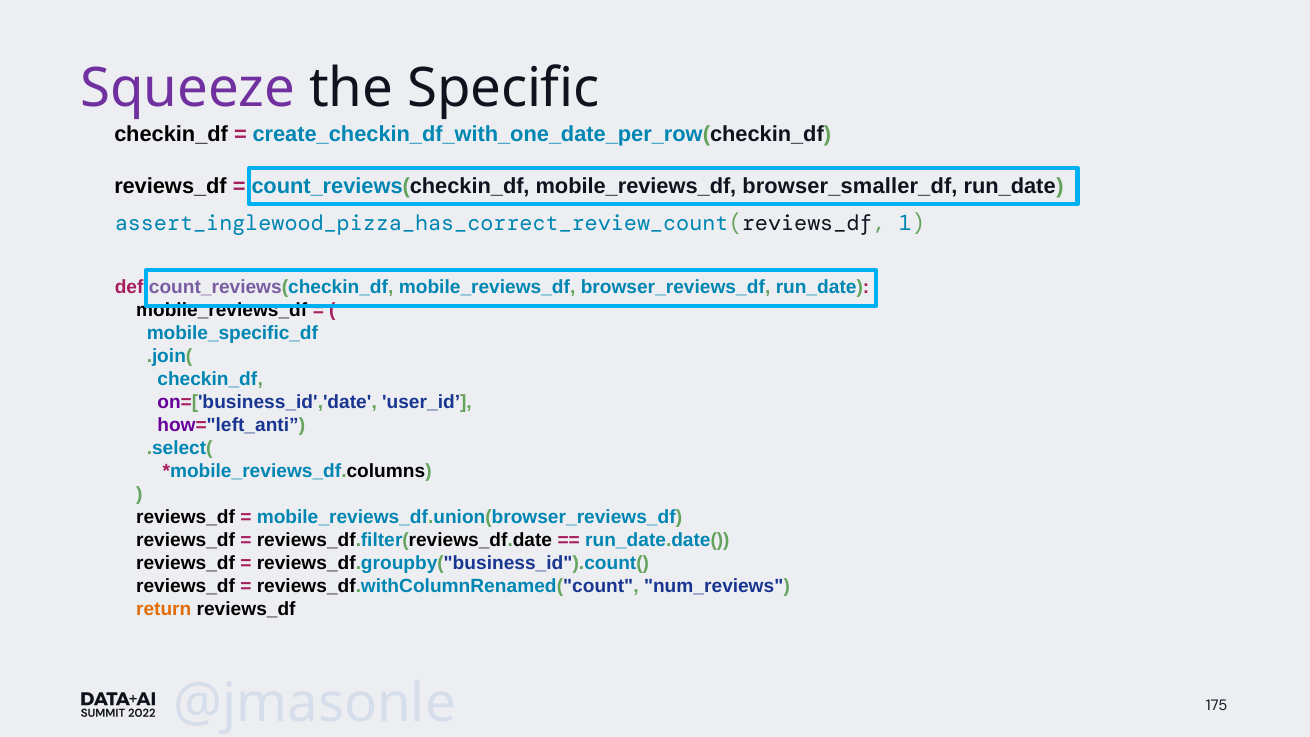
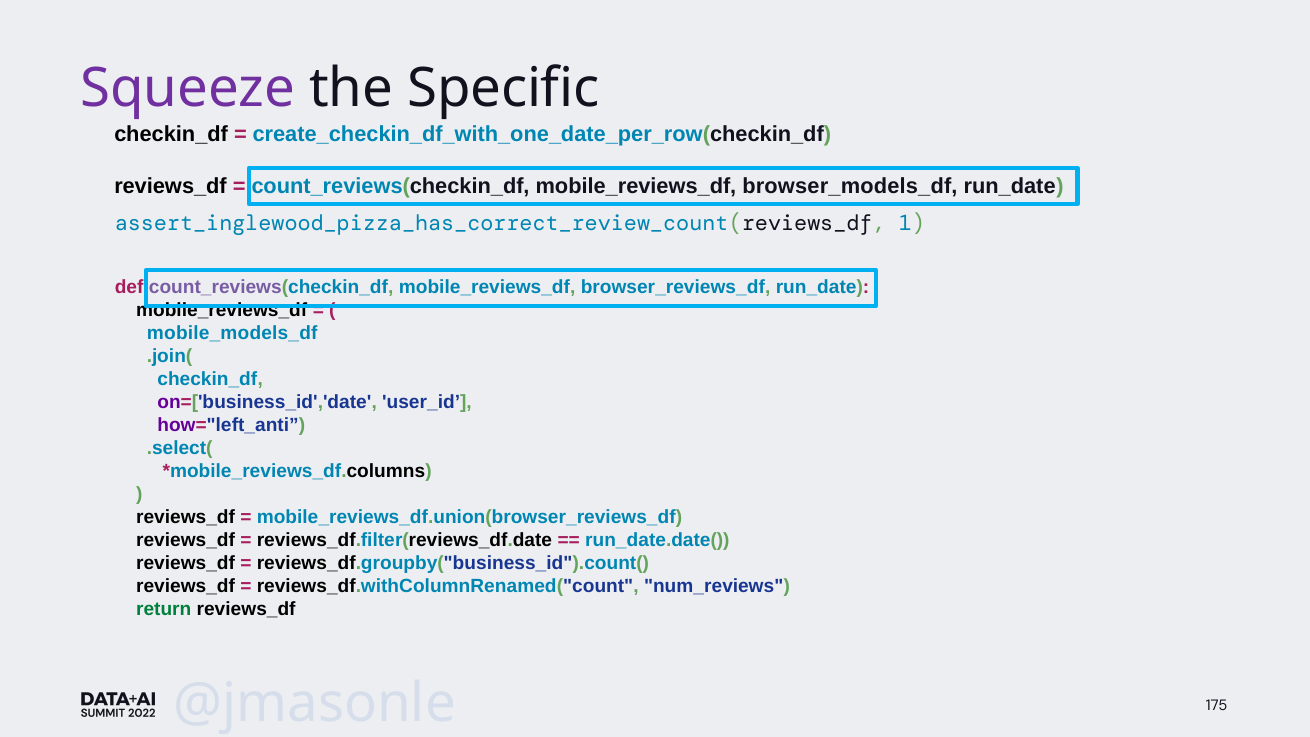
browser_smaller_df: browser_smaller_df -> browser_models_df (850, 186)
mobile_specific_df: mobile_specific_df -> mobile_models_df (232, 333)
return colour: orange -> green (164, 609)
